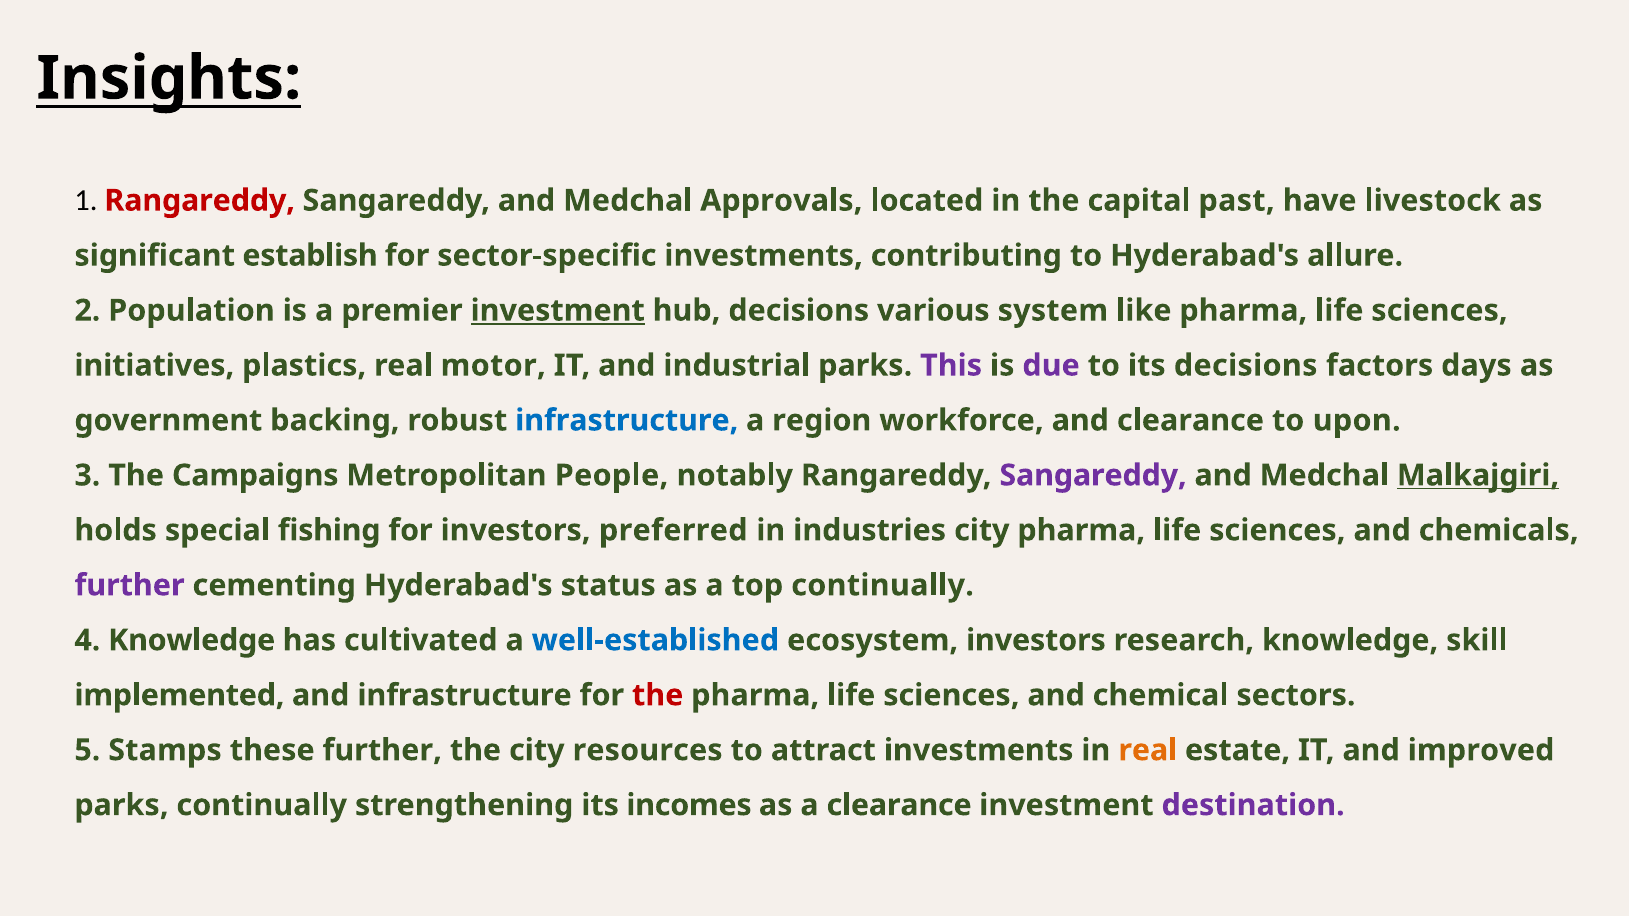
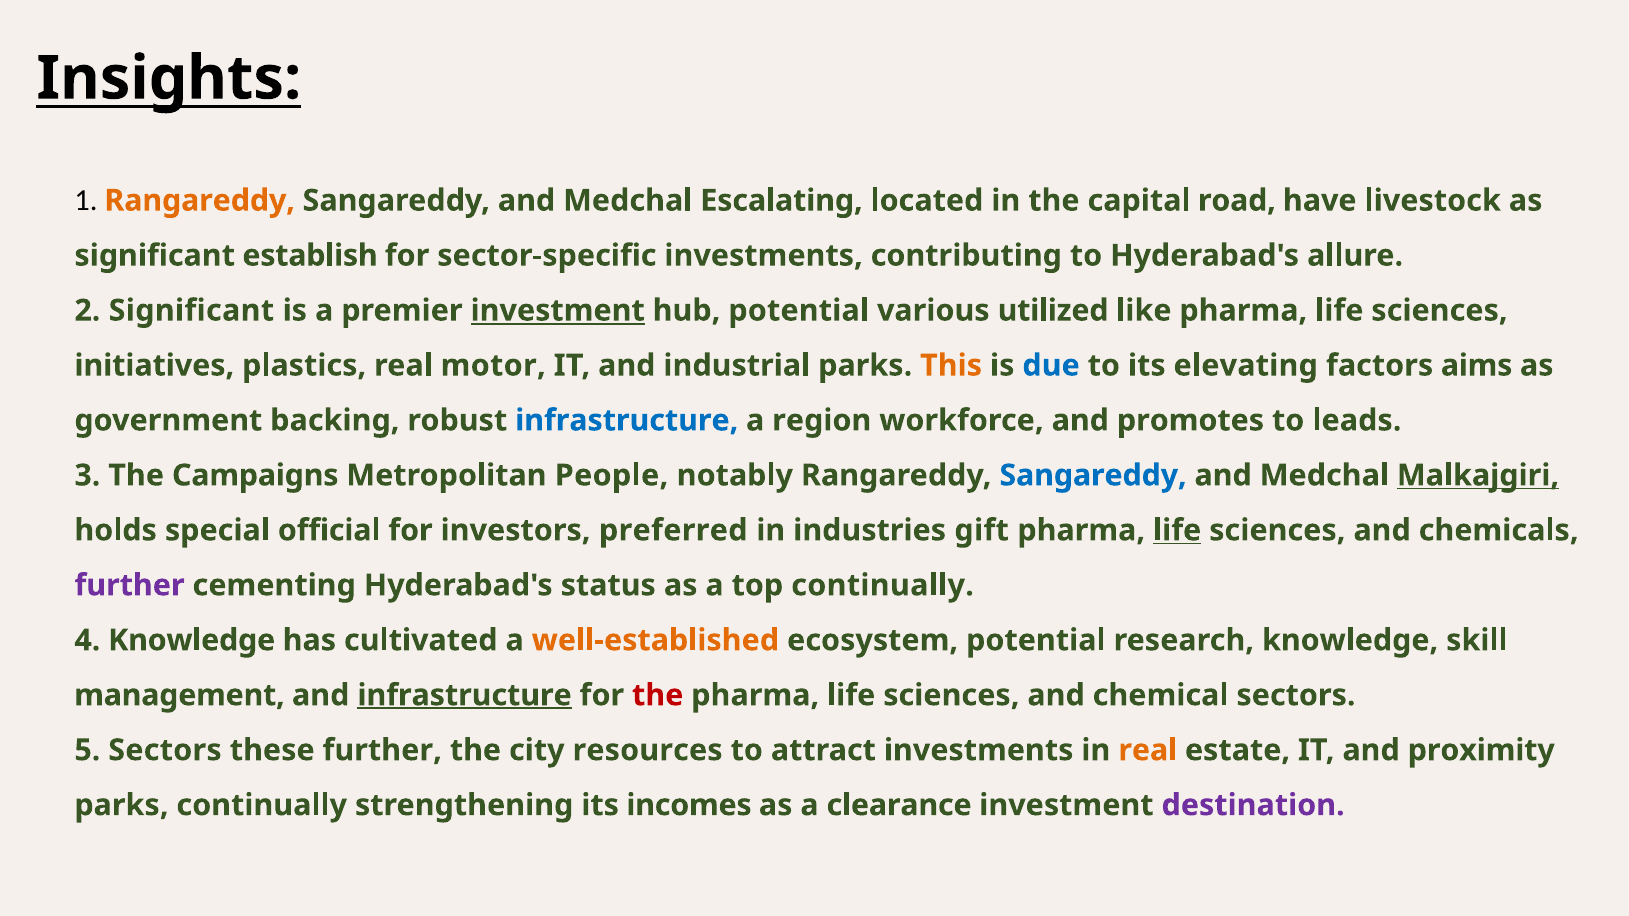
Rangareddy colour: red -> orange (200, 201)
Approvals: Approvals -> Escalating (781, 201)
past: past -> road (1237, 201)
2 Population: Population -> Significant (191, 311)
hub decisions: decisions -> potential (799, 311)
system: system -> utilized (1053, 311)
This colour: purple -> orange (951, 366)
due colour: purple -> blue (1051, 366)
its decisions: decisions -> elevating (1246, 366)
days: days -> aims (1477, 366)
and clearance: clearance -> promotes (1191, 421)
upon: upon -> leads (1357, 421)
Sangareddy colour: purple -> blue (1093, 476)
fishing: fishing -> official (329, 531)
industries city: city -> gift (982, 531)
life underline: none -> present (1177, 531)
well-established colour: blue -> orange (655, 640)
ecosystem investors: investors -> potential (1036, 640)
implemented: implemented -> management (179, 695)
infrastructure underline: none -> present (465, 695)
5 Stamps: Stamps -> Sectors (165, 750)
improved: improved -> proximity (1481, 750)
